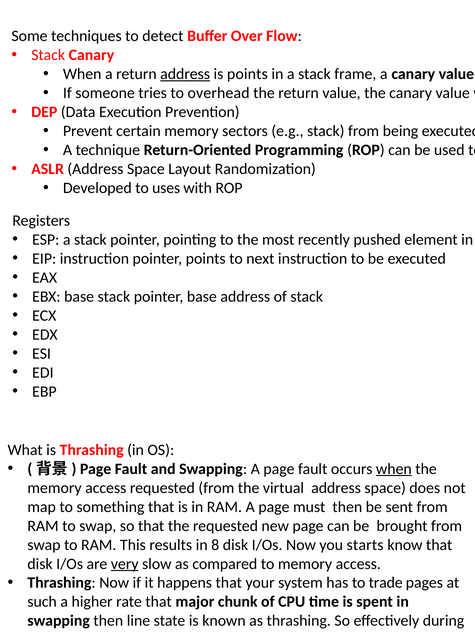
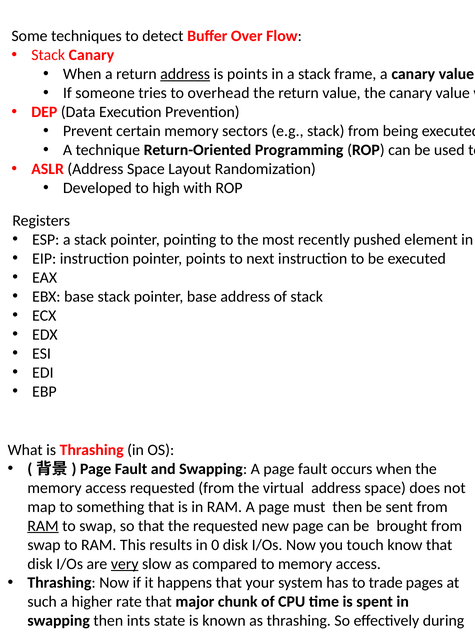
uses: uses -> high (166, 188)
when underline: present -> none (394, 469)
RAM underline: none -> present (43, 526)
8: 8 -> 0 (215, 545)
starts: starts -> touch (365, 545)
line: line -> ints (138, 621)
